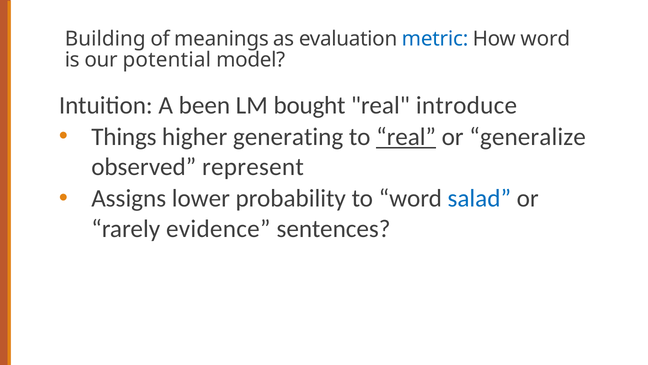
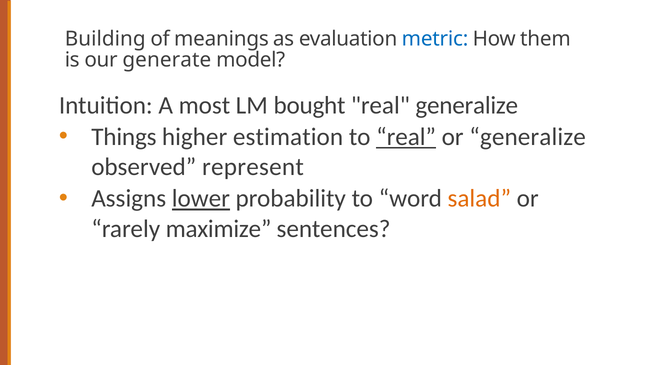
How word: word -> them (545, 39)
potential: potential -> generate (167, 60)
been: been -> most (204, 105)
real introduce: introduce -> generalize (467, 105)
generating: generating -> estimation (288, 137)
lower underline: none -> present (201, 198)
salad colour: blue -> orange (479, 198)
evidence: evidence -> maximize (219, 229)
